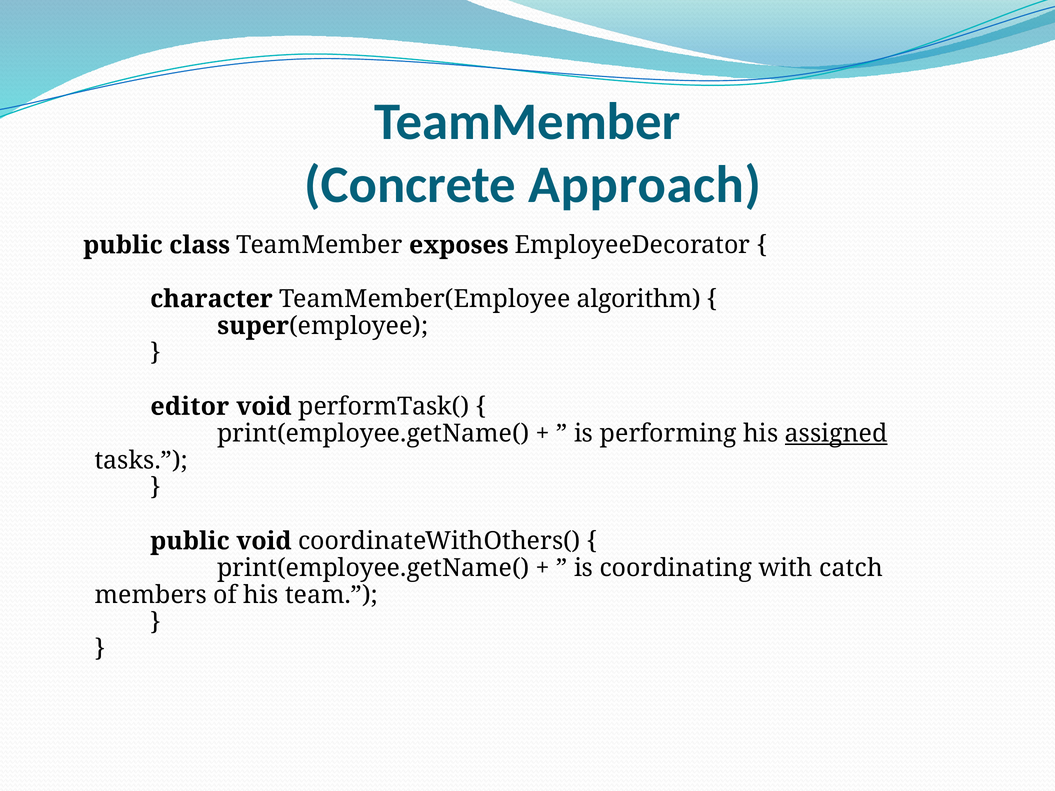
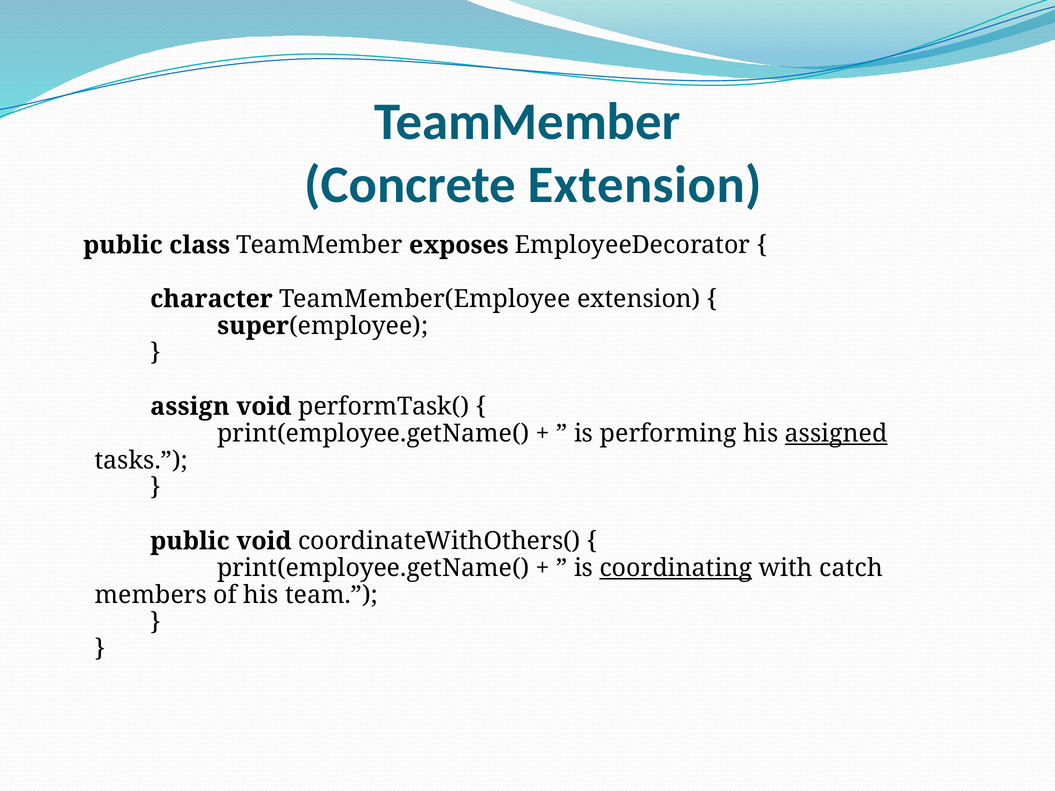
Concrete Approach: Approach -> Extension (645, 185)
TeamMember(Employee algorithm: algorithm -> extension (639, 299)
editor: editor -> assign (190, 407)
coordinating underline: none -> present (676, 568)
